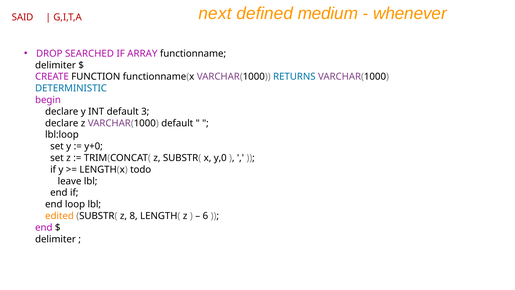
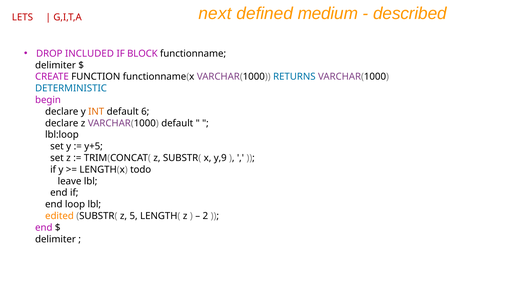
whenever: whenever -> described (410, 13)
SAID: SAID -> LETS (22, 17)
SEARCHED: SEARCHED -> INCLUDED (89, 54)
ARRAY: ARRAY -> BLOCK (142, 54)
INT colour: black -> orange (96, 111)
3: 3 -> 6 (145, 111)
y+0: y+0 -> y+5 (94, 146)
y,0: y,0 -> y,9 (220, 158)
8: 8 -> 5 (134, 216)
6: 6 -> 2 (205, 216)
